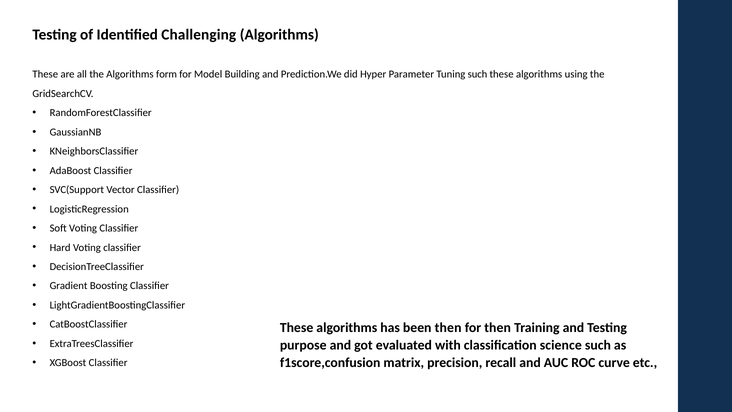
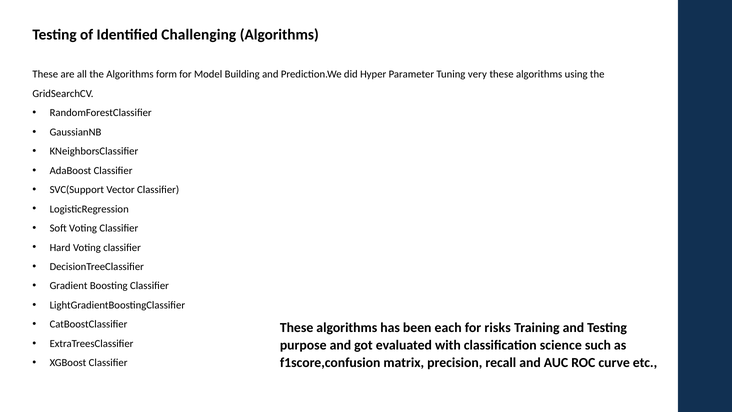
Tuning such: such -> very (477, 74)
been then: then -> each (448, 327)
for then: then -> risks (498, 327)
